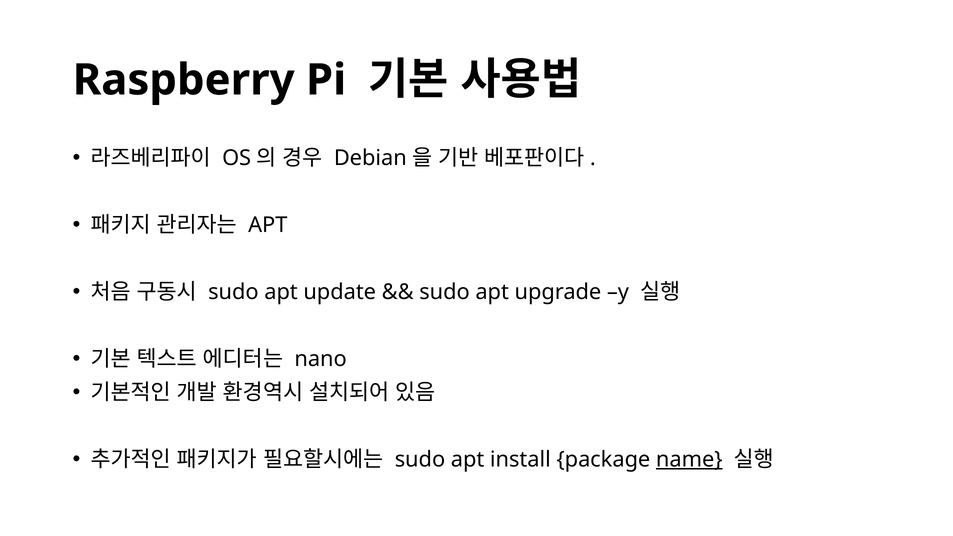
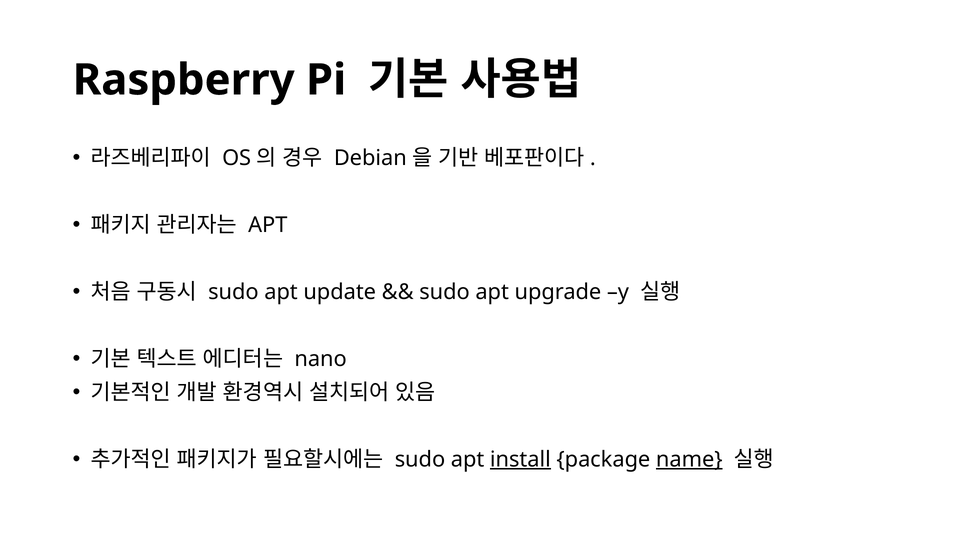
install underline: none -> present (520, 459)
